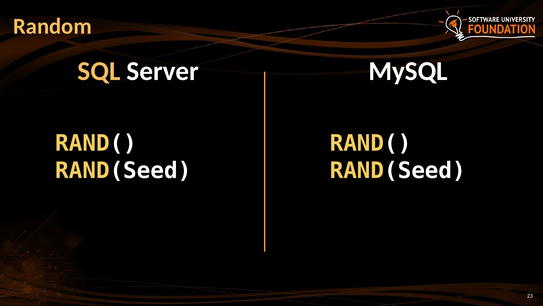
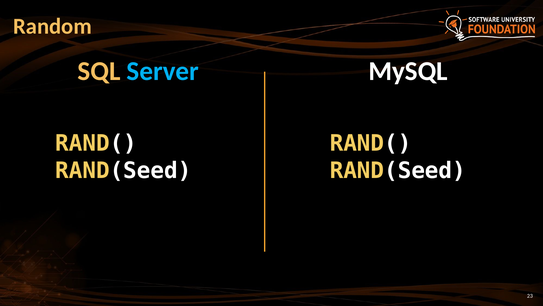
Server colour: white -> light blue (163, 71)
